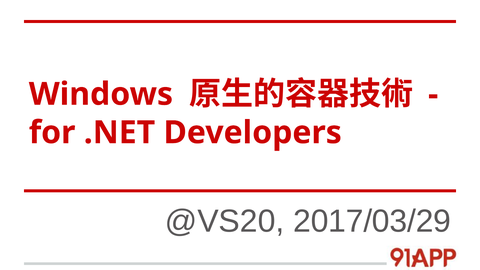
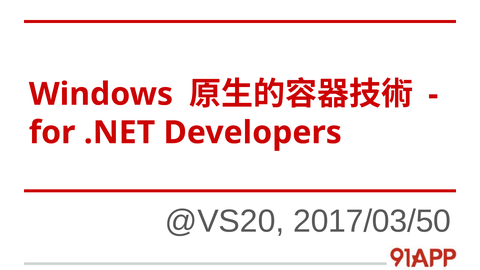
2017/03/29: 2017/03/29 -> 2017/03/50 (372, 221)
